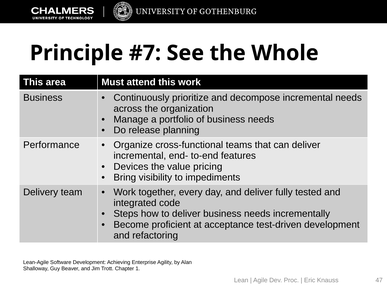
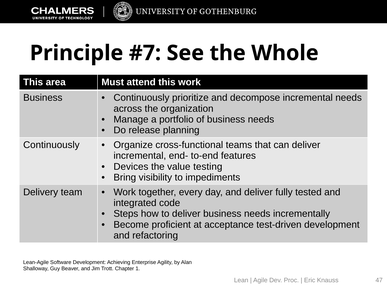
Performance: Performance -> Continuously (51, 145)
pricing: pricing -> testing (208, 167)
